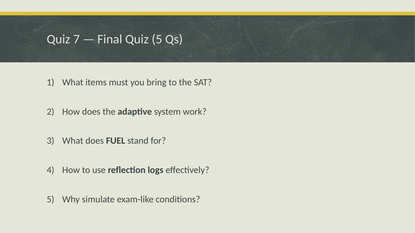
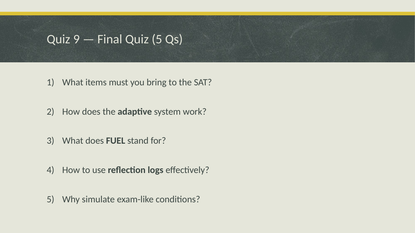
7: 7 -> 9 (76, 39)
